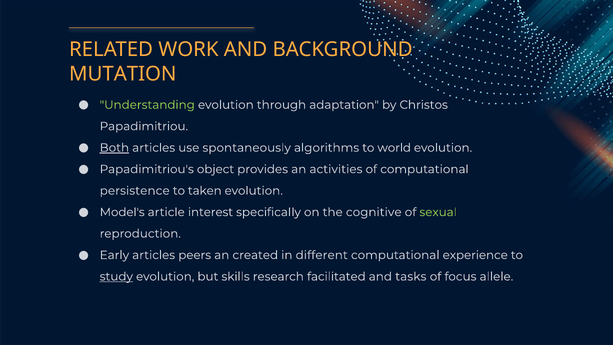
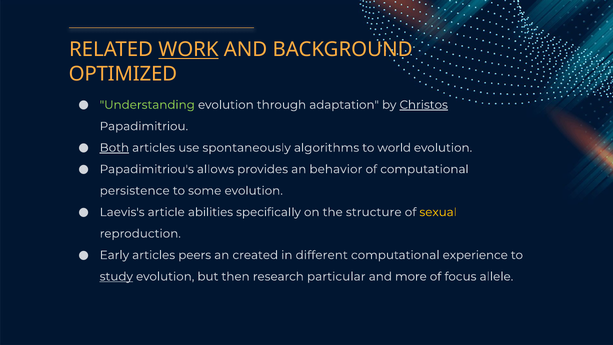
WORK underline: none -> present (188, 50)
MUTATION: MUTATION -> OPTIMIZED (123, 74)
Christos underline: none -> present (424, 105)
object: object -> allows (215, 169)
activities: activities -> behavior (336, 169)
taken: taken -> some (205, 191)
Model's: Model's -> Laevis's (122, 212)
interest: interest -> abilities (210, 212)
cognitive: cognitive -> structure (374, 212)
sexual colour: light green -> yellow (438, 212)
skills: skills -> then (236, 276)
facilitated: facilitated -> particular (336, 276)
tasks: tasks -> more (411, 276)
